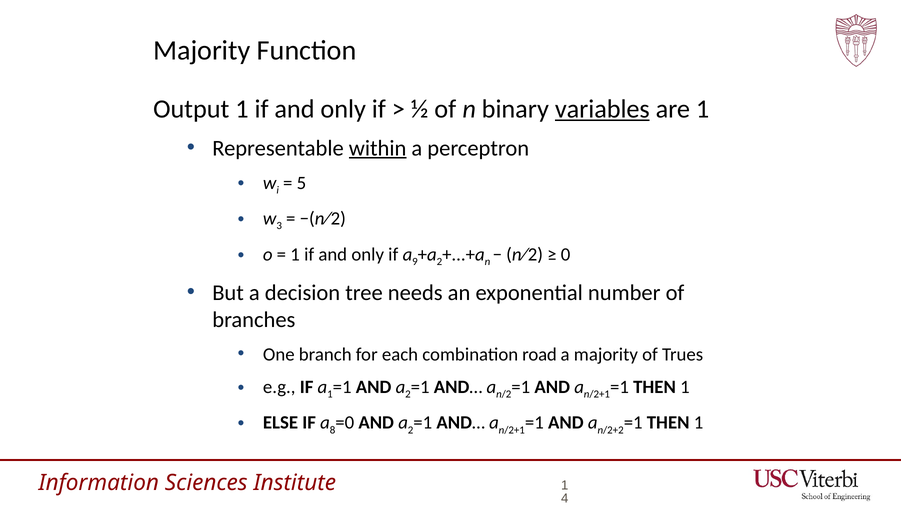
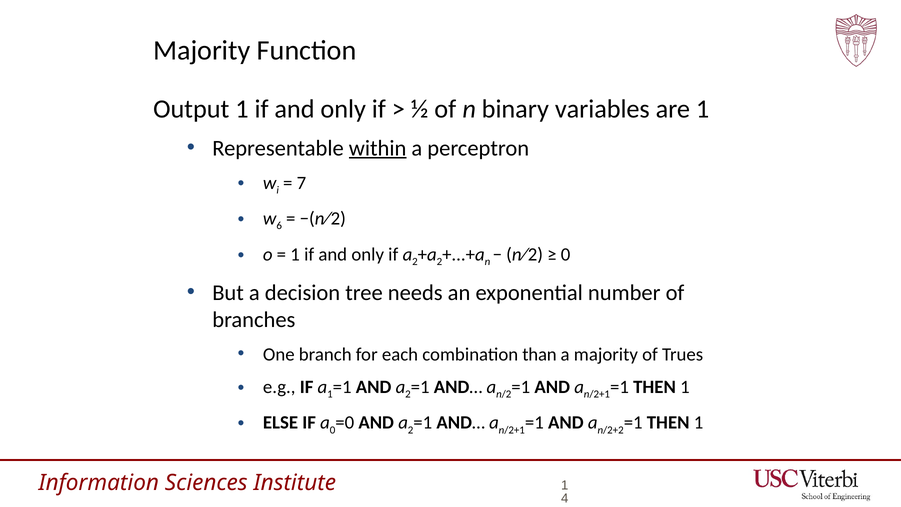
variables underline: present -> none (602, 109)
5: 5 -> 7 (301, 183)
3: 3 -> 6 (279, 226)
if a 9: 9 -> 2 (415, 262)
road: road -> than (539, 354)
a 8: 8 -> 0 (333, 430)
